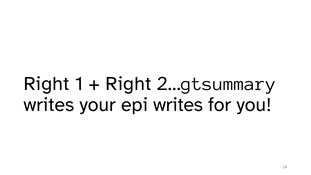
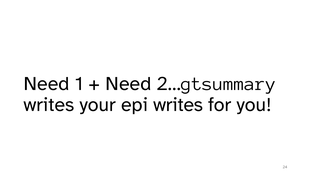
Right: Right -> Need (46, 84)
Right: Right -> Need (128, 84)
